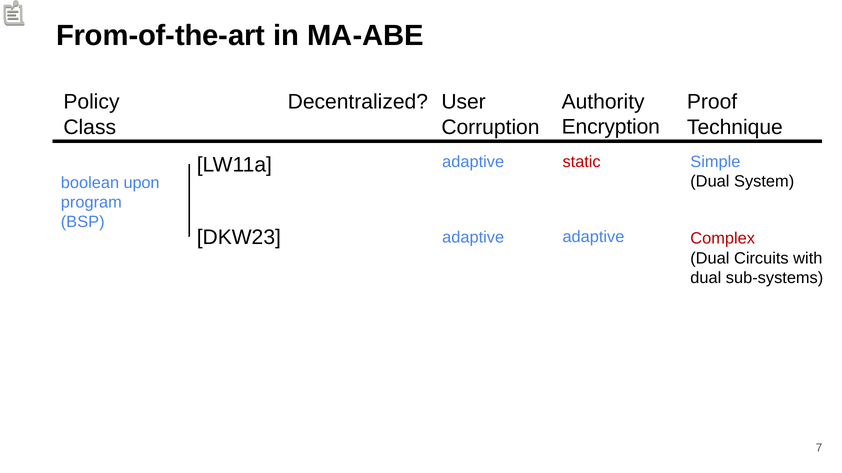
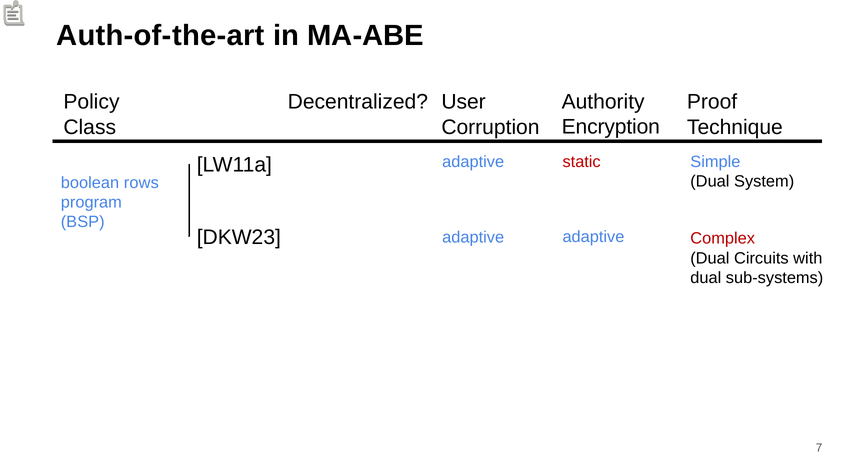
From-of-the-art: From-of-the-art -> Auth-of-the-art (160, 36)
upon: upon -> rows (141, 183)
